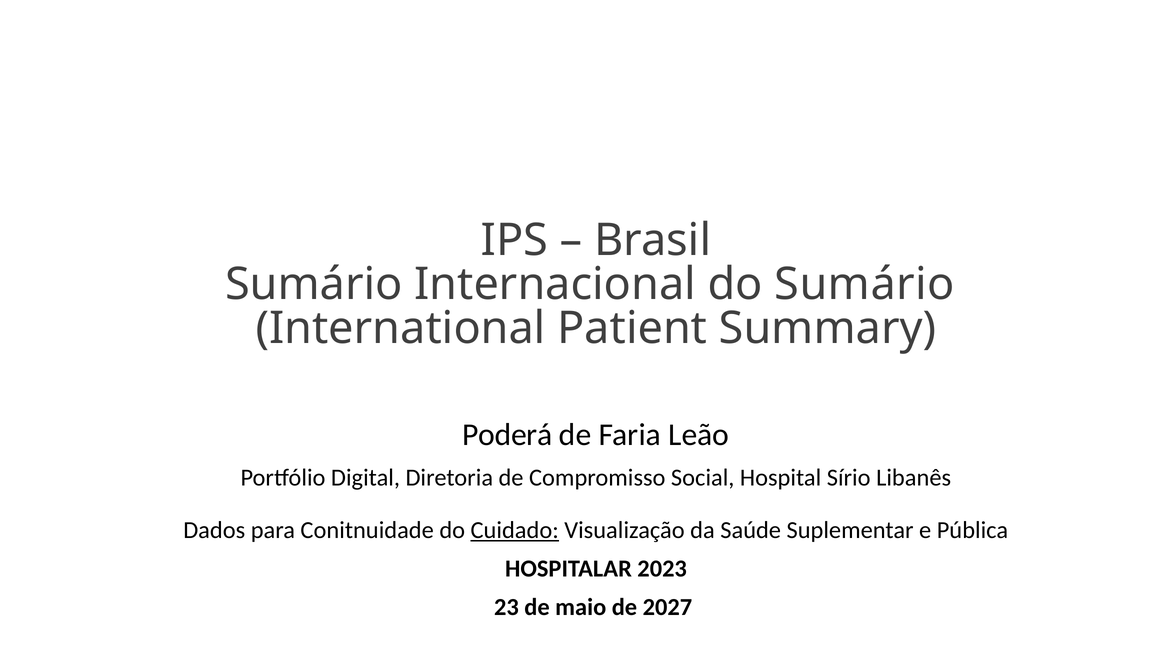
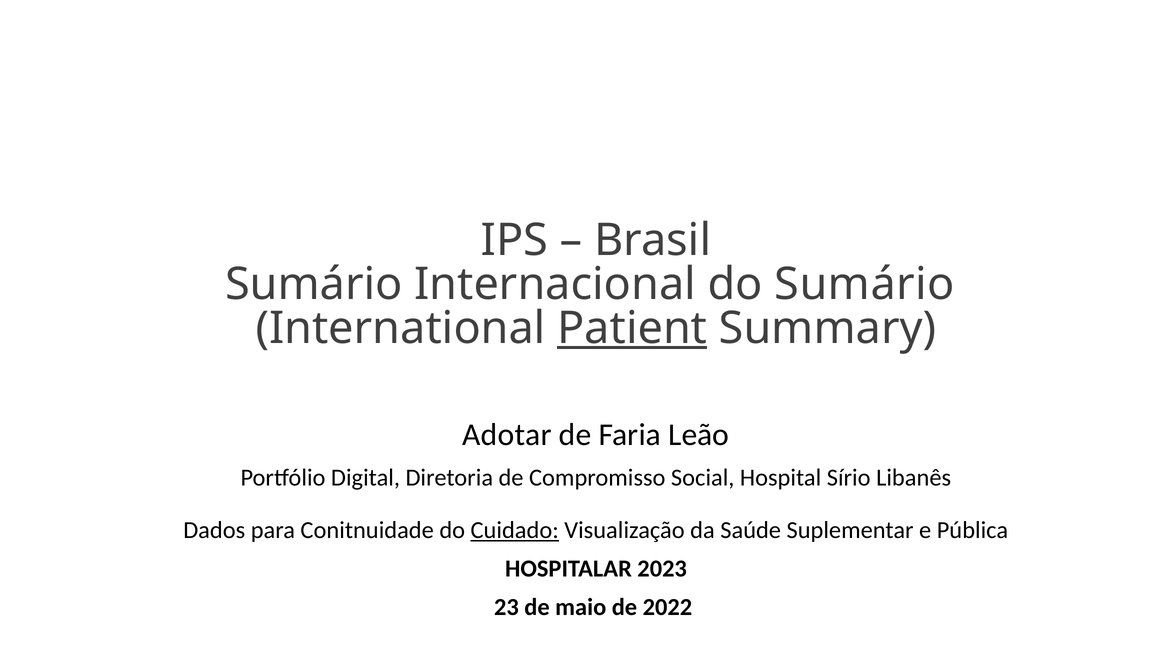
Patient underline: none -> present (632, 328)
Poderá: Poderá -> Adotar (507, 435)
2027: 2027 -> 2022 (667, 607)
